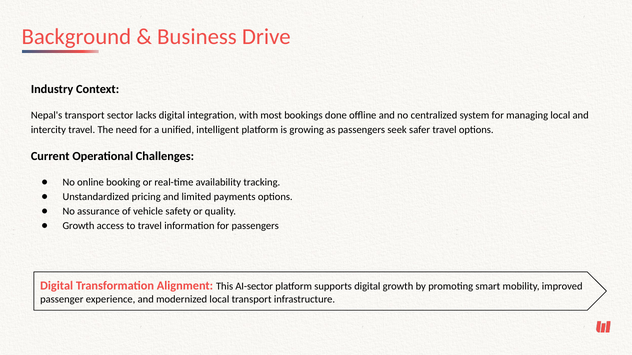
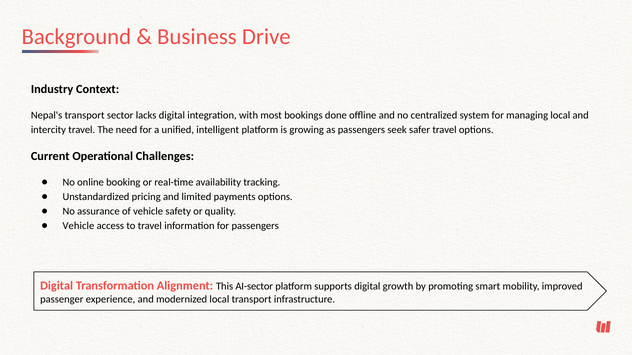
Growth: Growth -> Vehicle (78, 226)
